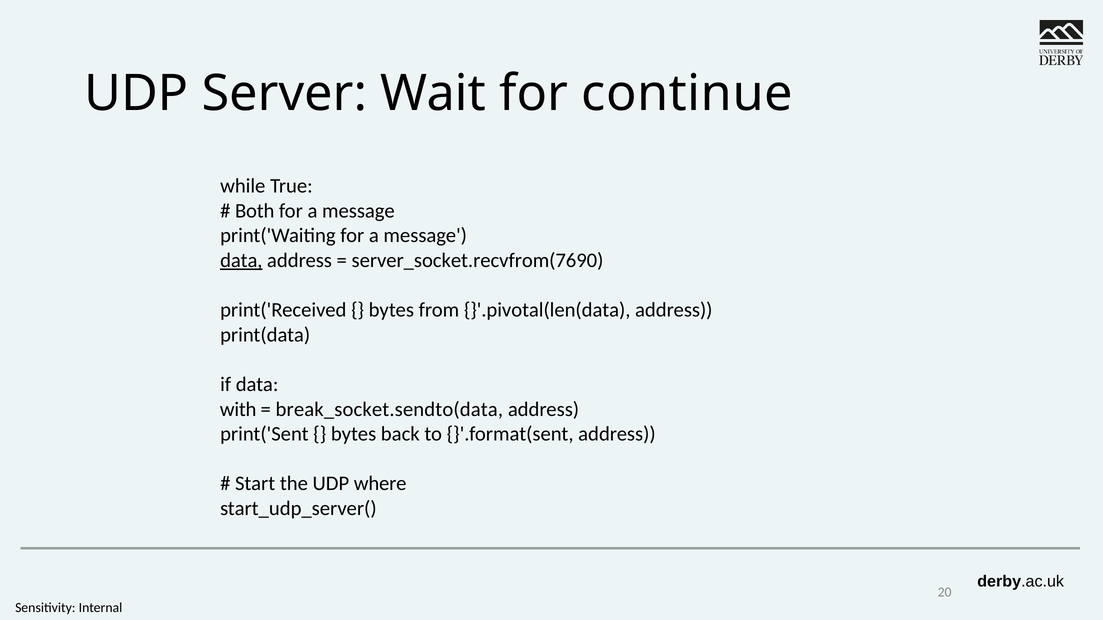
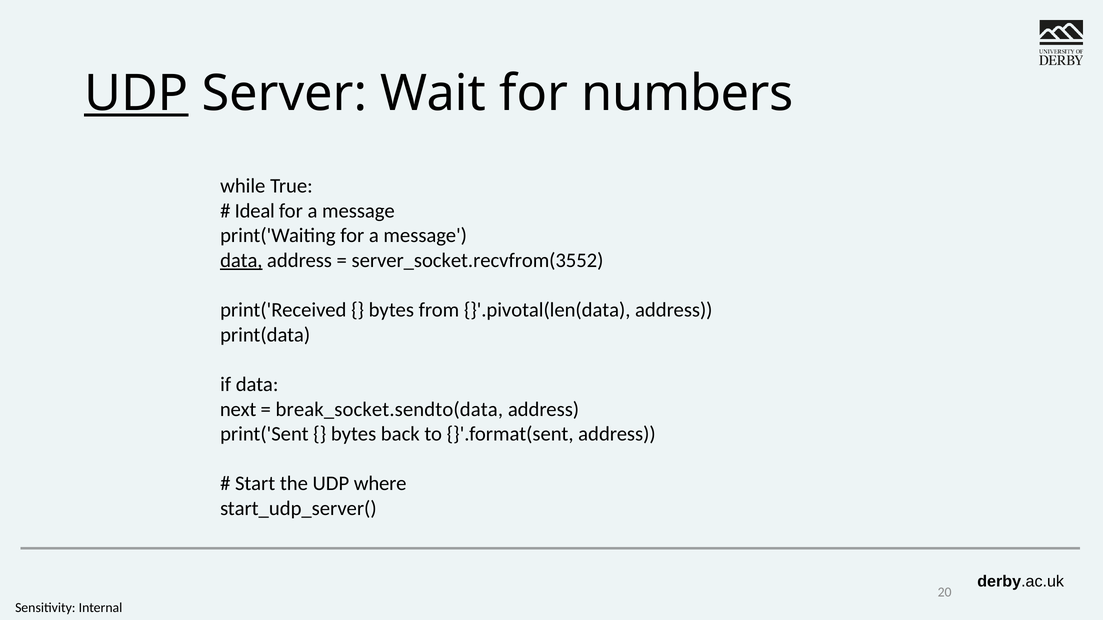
UDP underline: none -> present (136, 94)
continue: continue -> numbers (688, 94)
Both: Both -> Ideal (255, 211)
server_socket.recvfrom(7690: server_socket.recvfrom(7690 -> server_socket.recvfrom(3552 (478, 261)
with: with -> next (238, 409)
